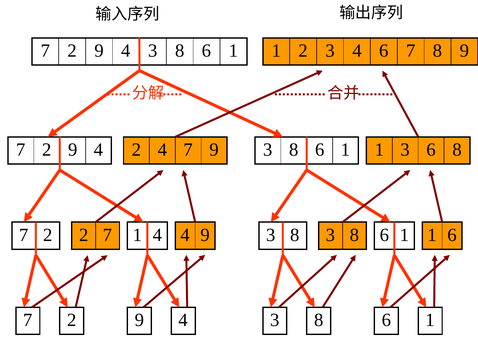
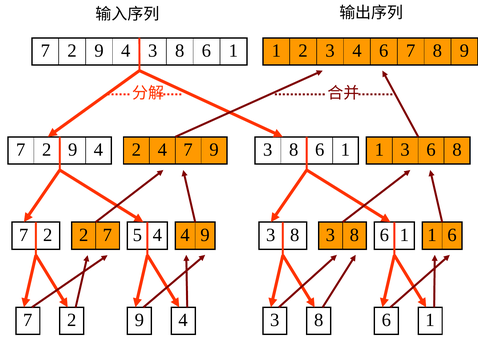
2 1: 1 -> 5 (137, 235)
